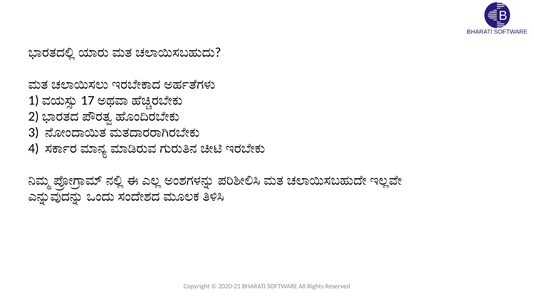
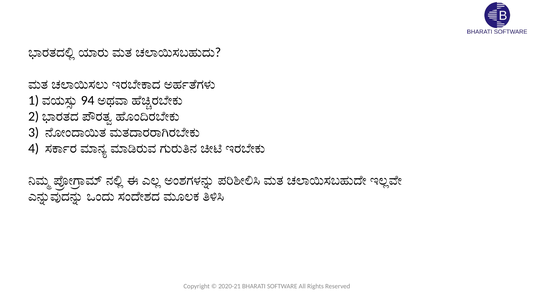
17: 17 -> 94 (88, 101)
